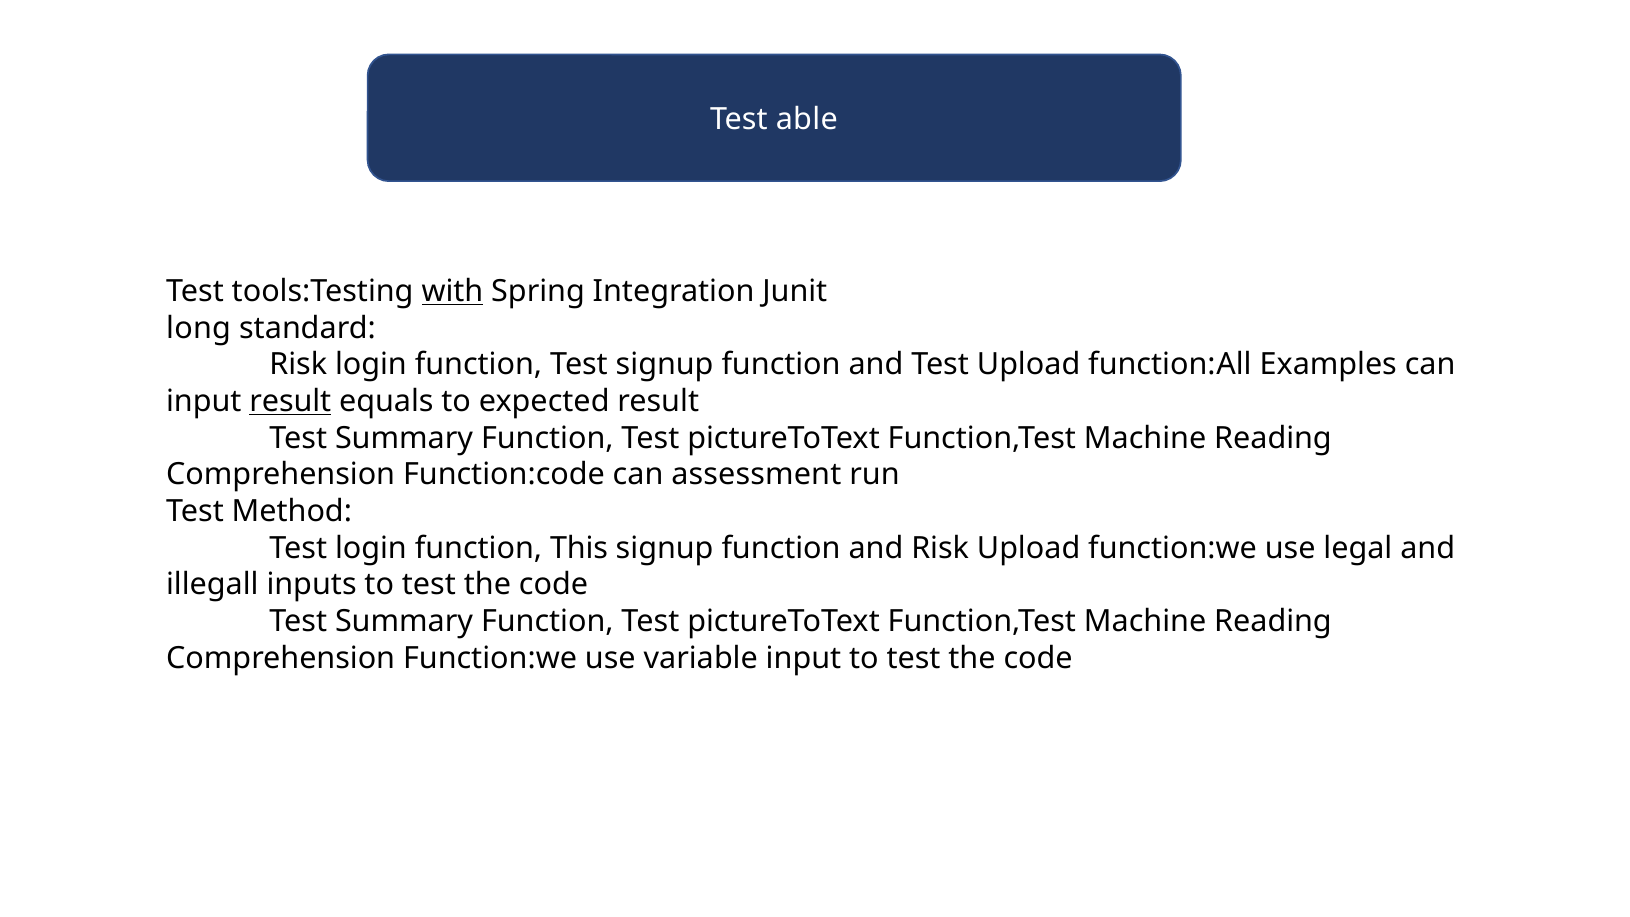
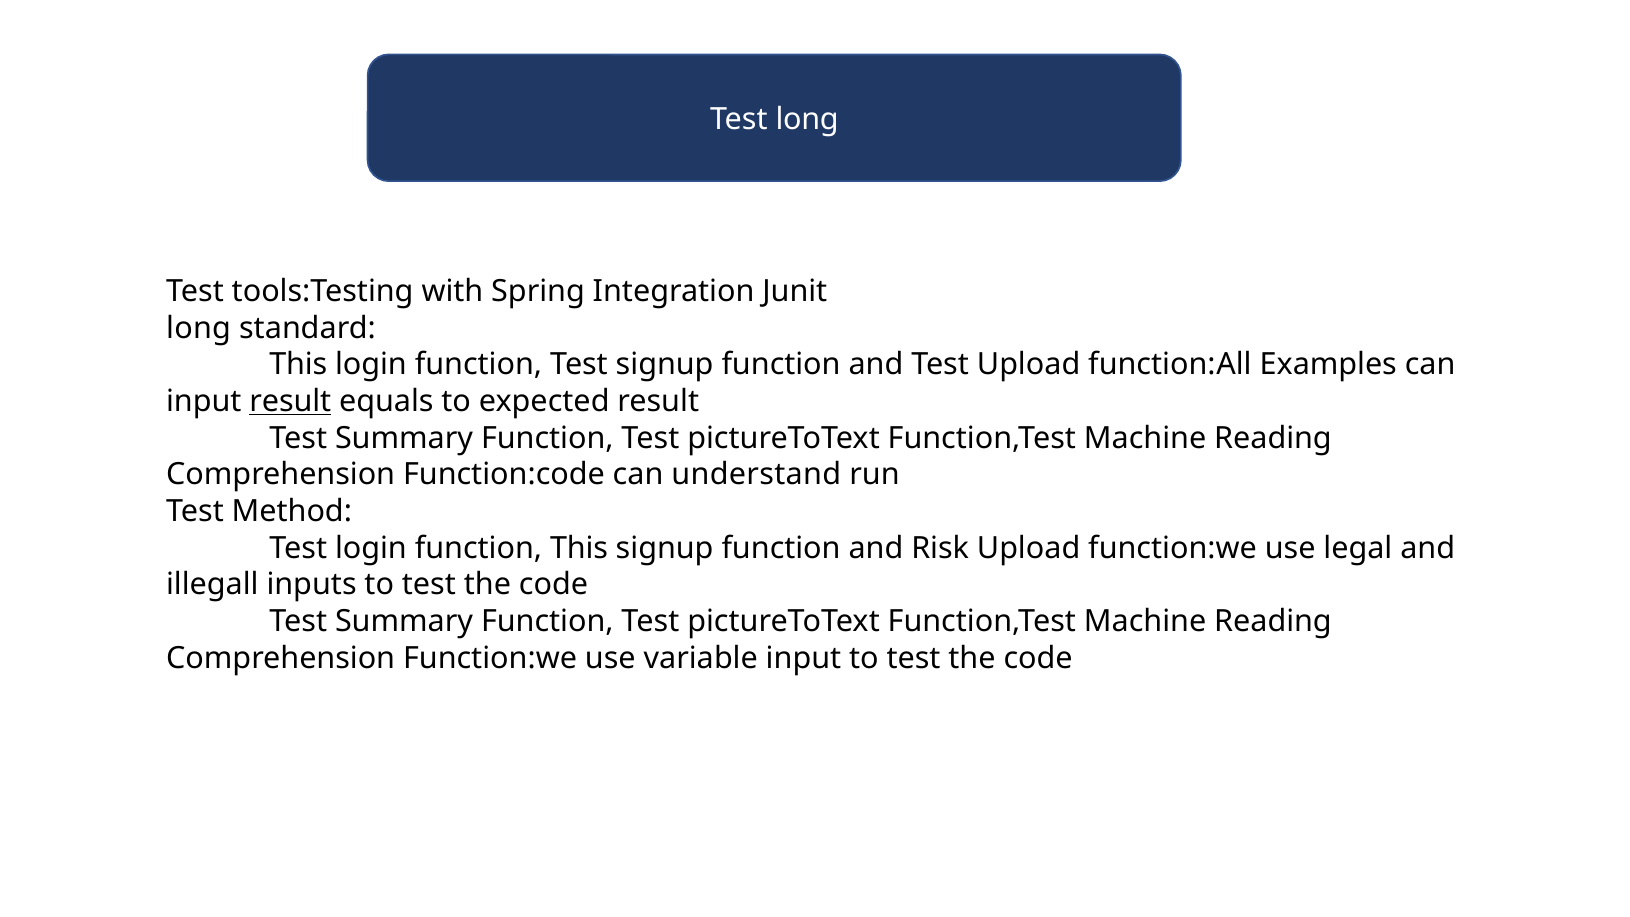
Test able: able -> long (807, 120)
with underline: present -> none (452, 291)
Risk: Risk -> This (298, 365)
assessment: assessment -> understand (756, 475)
